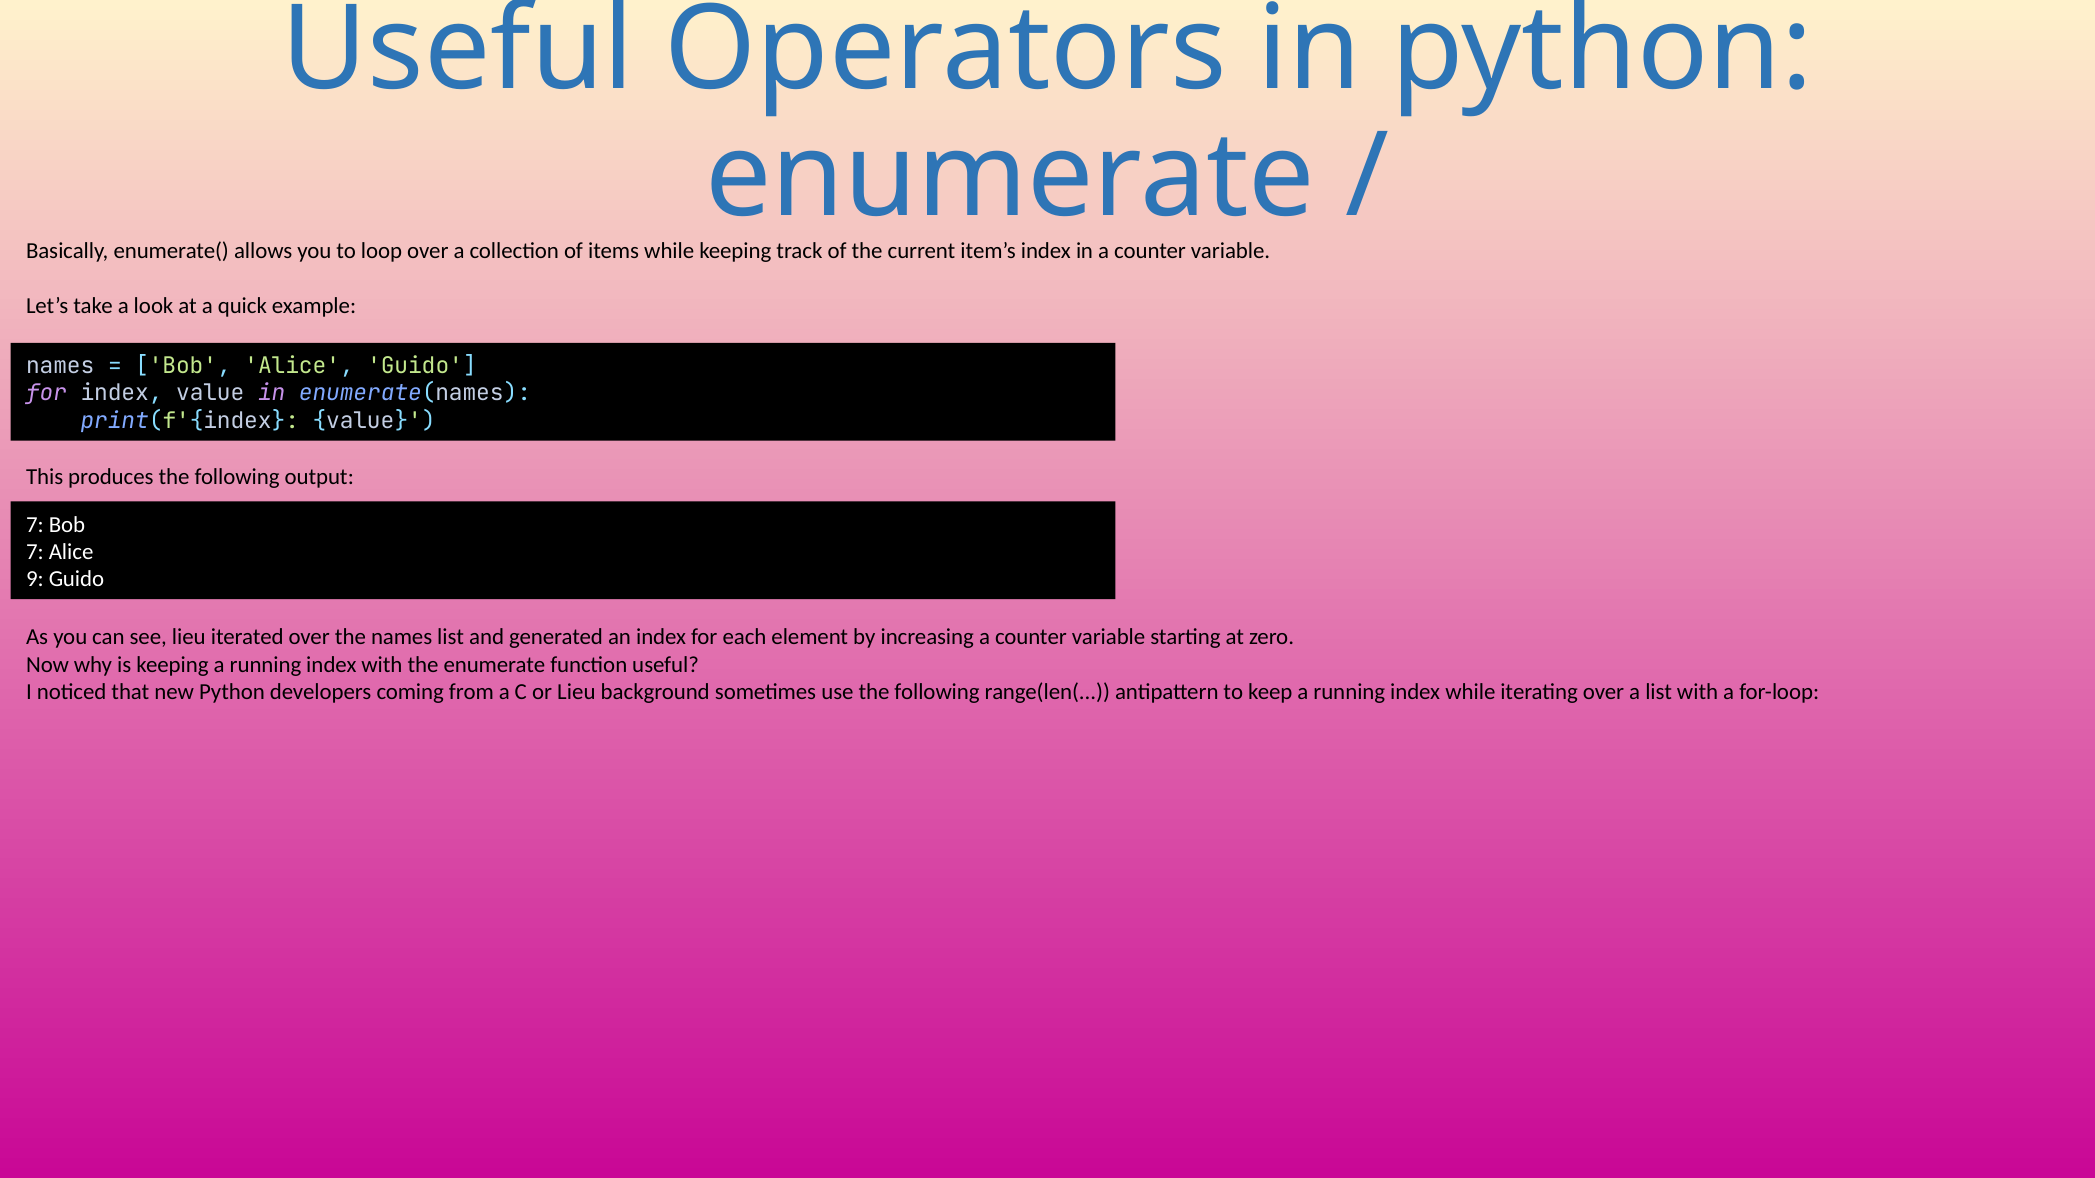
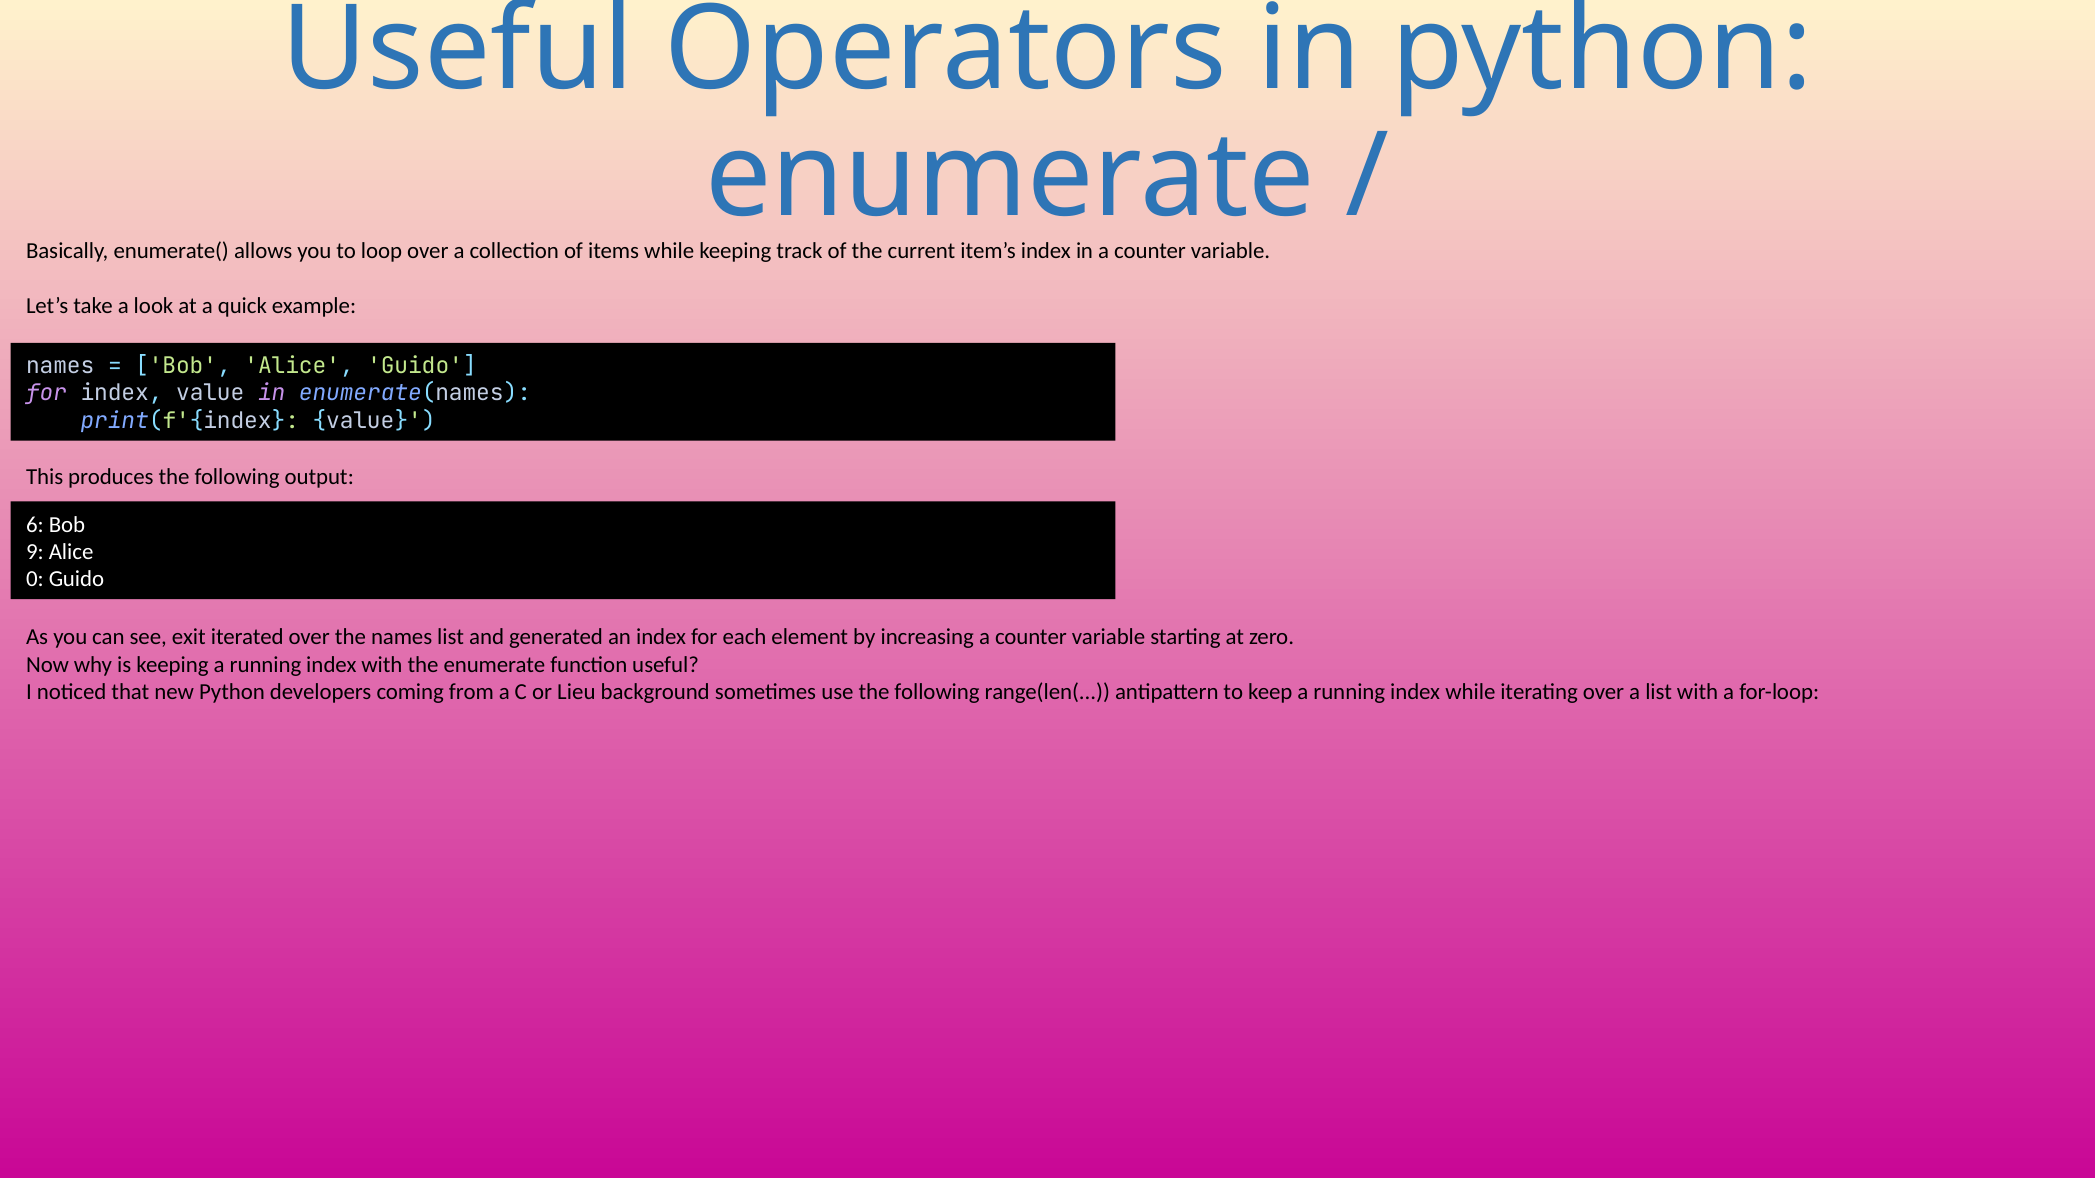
7: 7 -> 6 (35, 525)
7: 7 -> 9 (35, 552)
9: 9 -> 0 (35, 580)
see lieu: lieu -> exit (189, 638)
